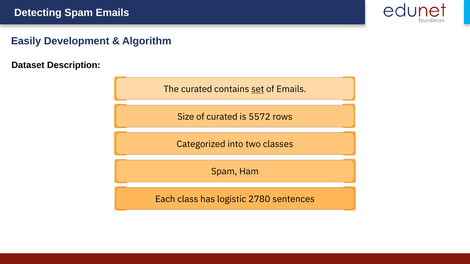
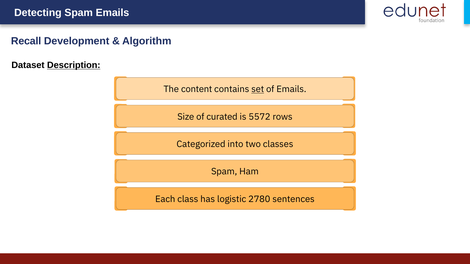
Easily: Easily -> Recall (26, 41)
Description underline: none -> present (74, 65)
The curated: curated -> content (197, 89)
